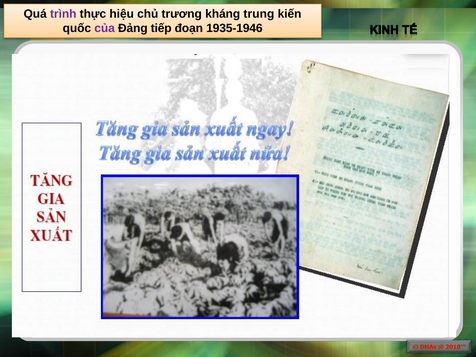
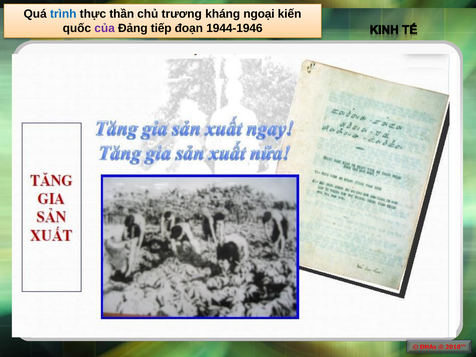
trình colour: purple -> blue (63, 14)
hiệu: hiệu -> thần (122, 14)
trung: trung -> ngoại (259, 14)
1935-1946: 1935-1946 -> 1944-1946 (234, 28)
